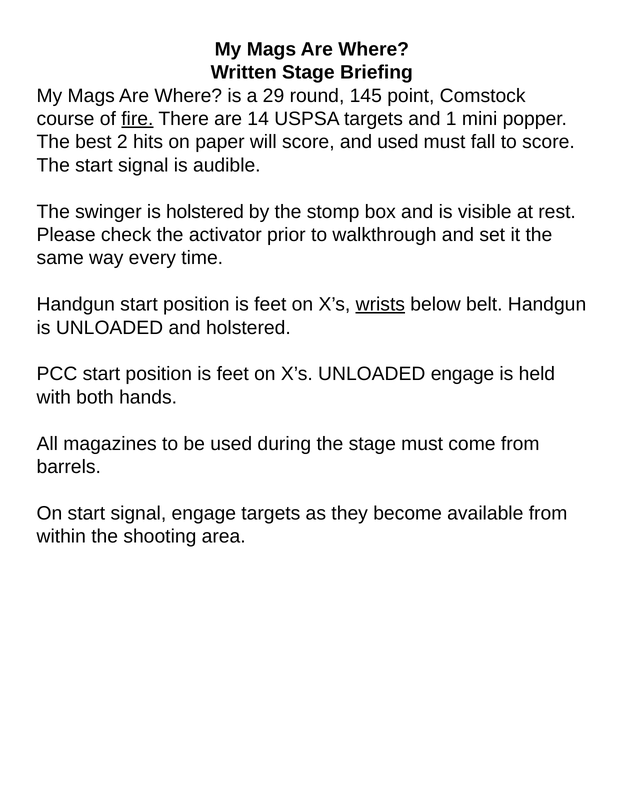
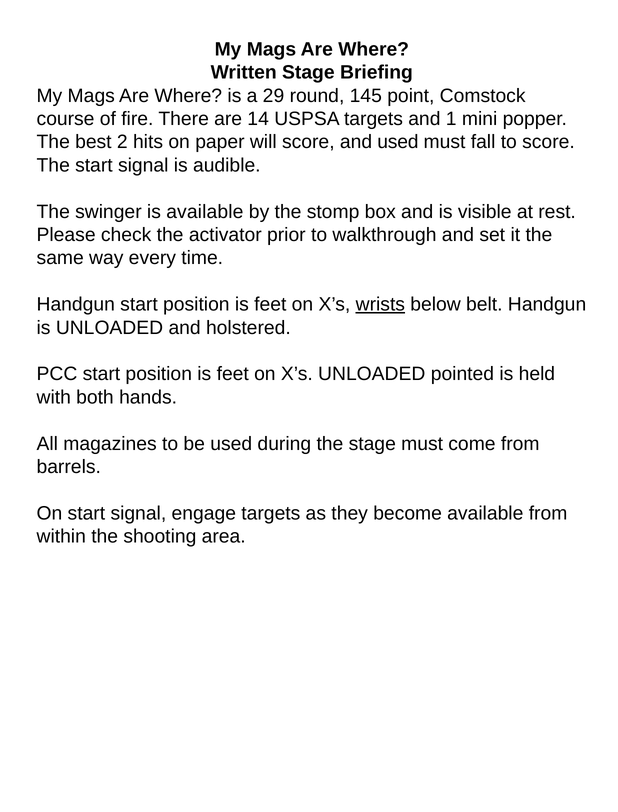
fire underline: present -> none (137, 119)
is holstered: holstered -> available (205, 211)
UNLOADED engage: engage -> pointed (462, 374)
